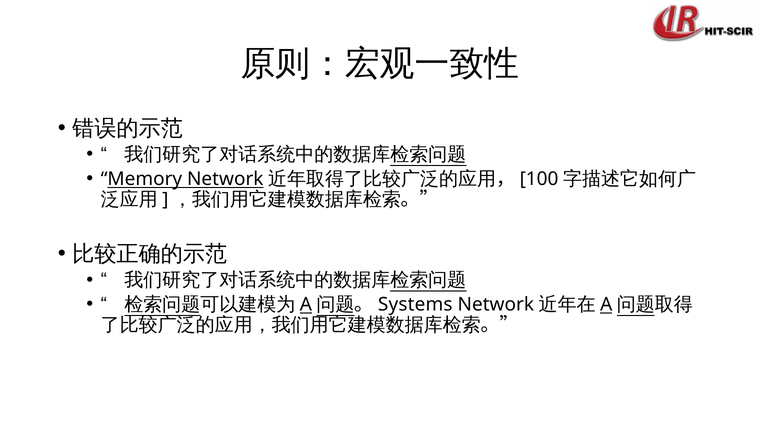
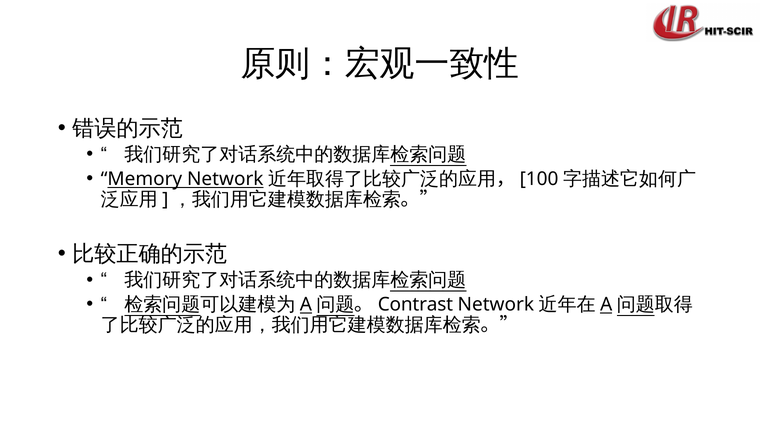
Systems: Systems -> Contrast (415, 305)
